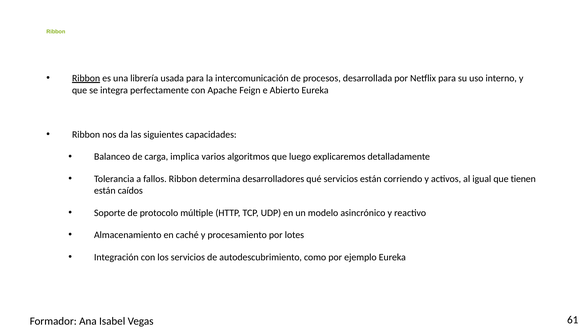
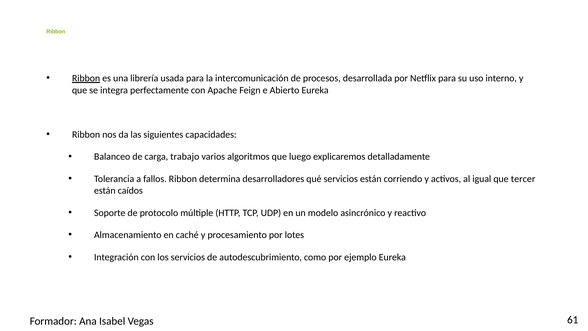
implica: implica -> trabajo (185, 157)
tienen: tienen -> tercer (523, 179)
